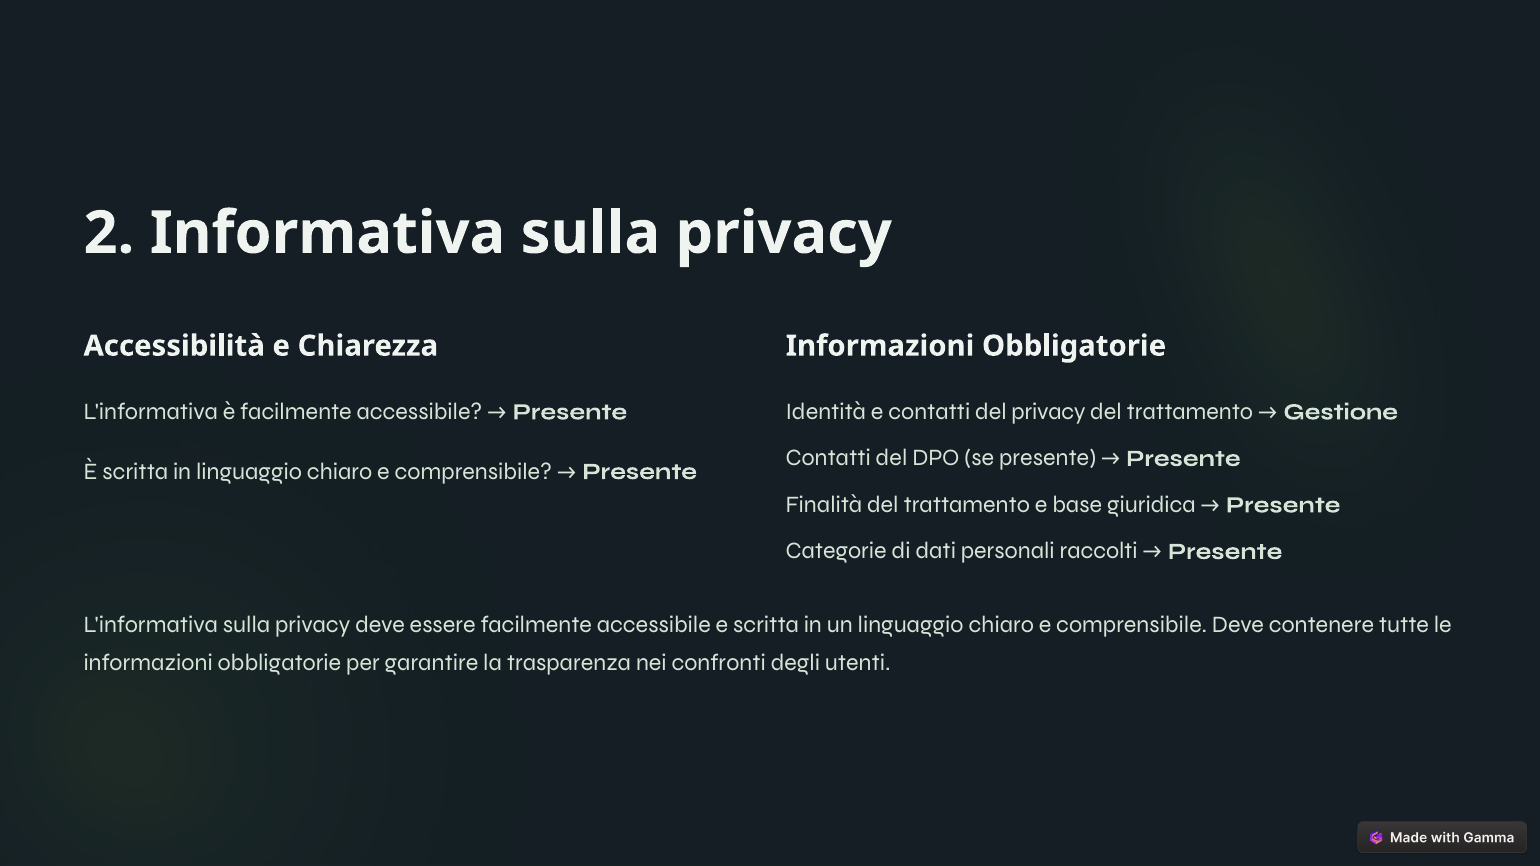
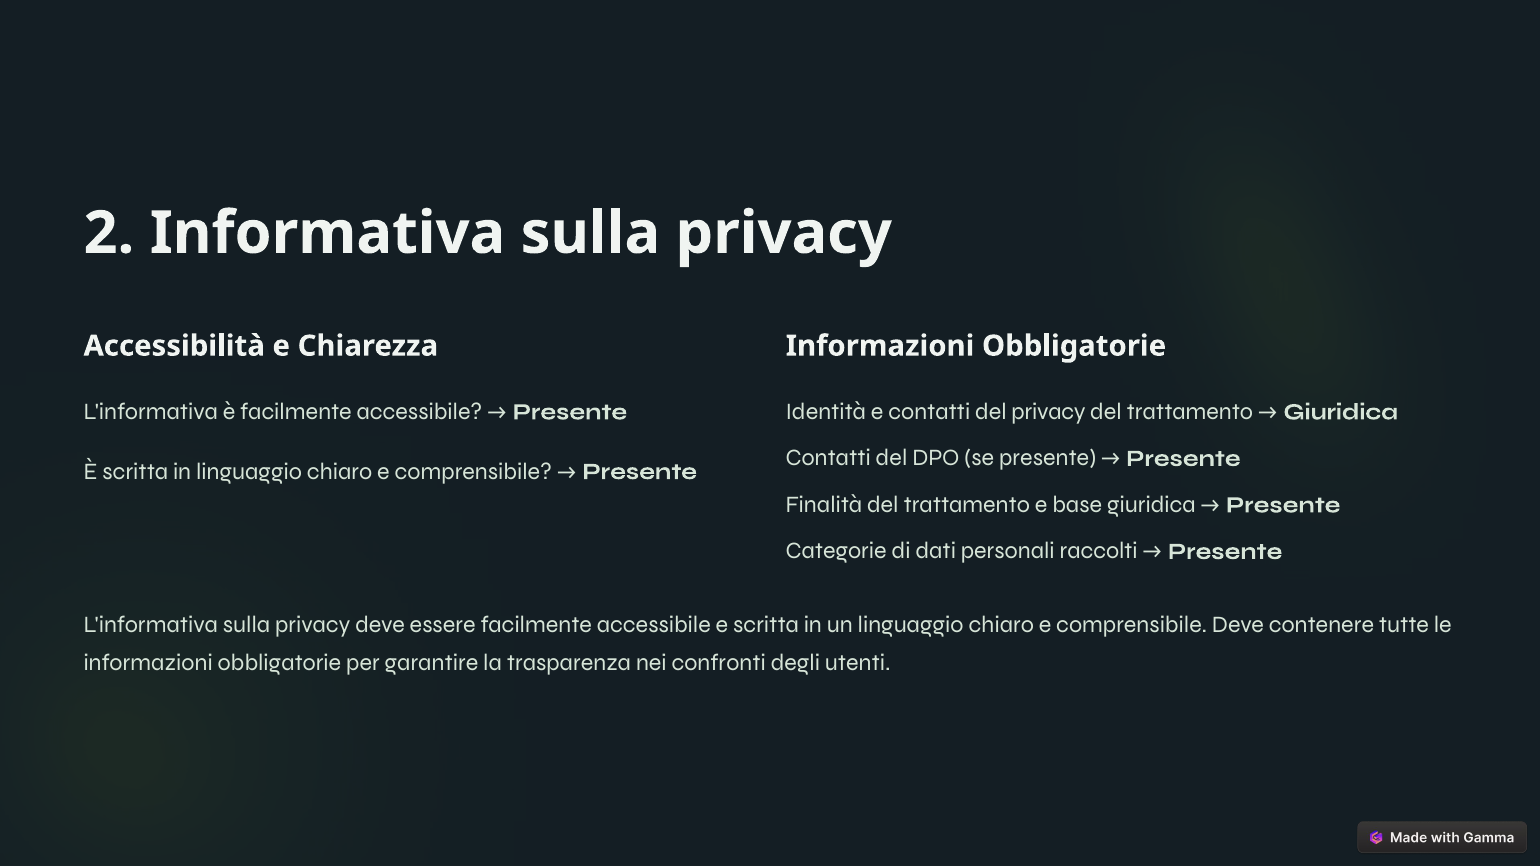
Gestione: Gestione -> Giuridica (1341, 412)
